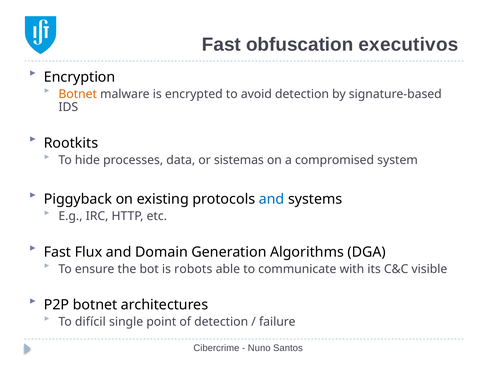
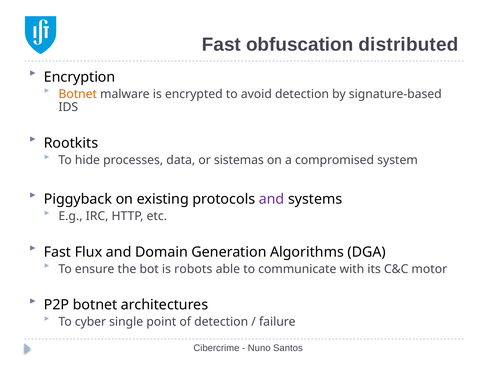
executivos: executivos -> distributed (408, 44)
and colour: blue -> purple (272, 199)
visible: visible -> motor (429, 269)
difícil: difícil -> cyber (90, 322)
